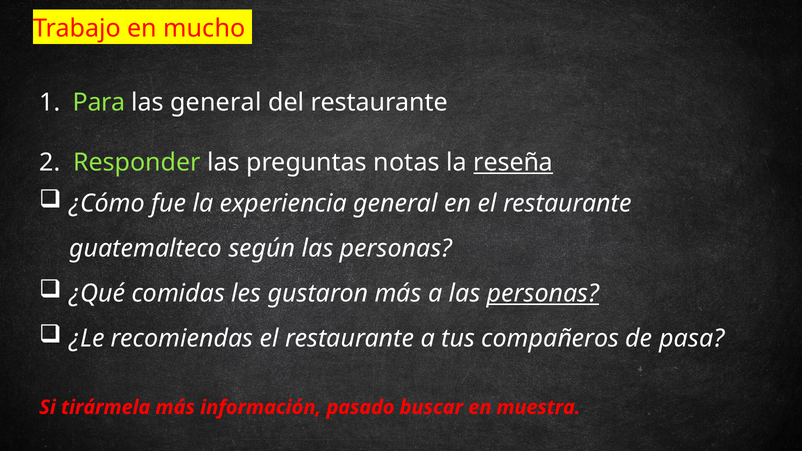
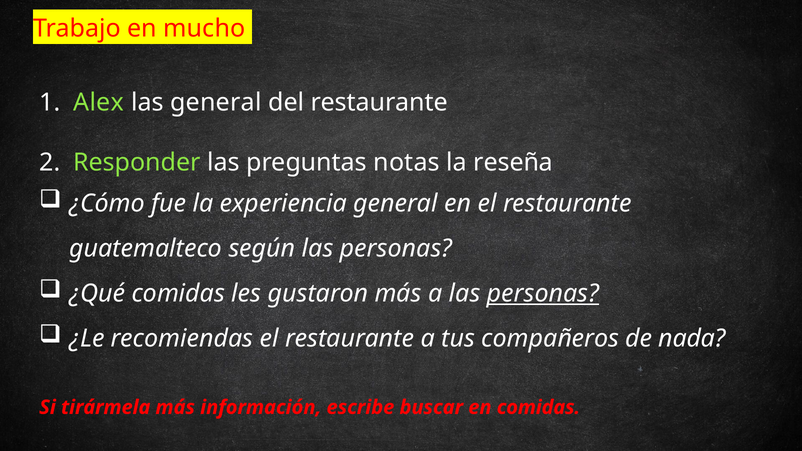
Para: Para -> Alex (99, 102)
reseña underline: present -> none (513, 162)
pasa: pasa -> nada (692, 339)
pasado: pasado -> escribe (360, 407)
en muestra: muestra -> comidas (538, 407)
